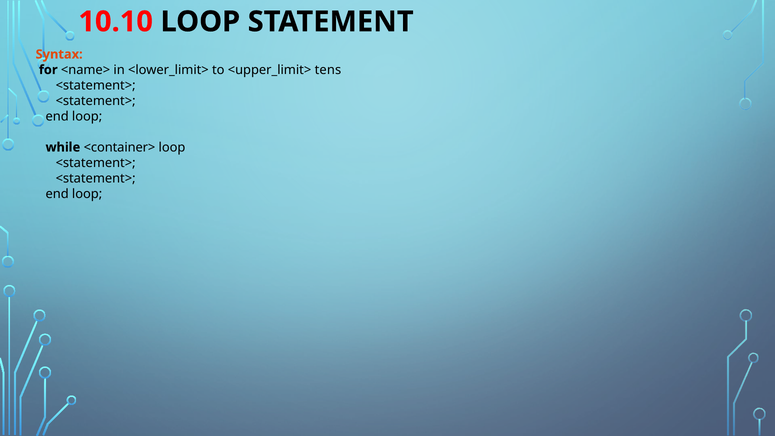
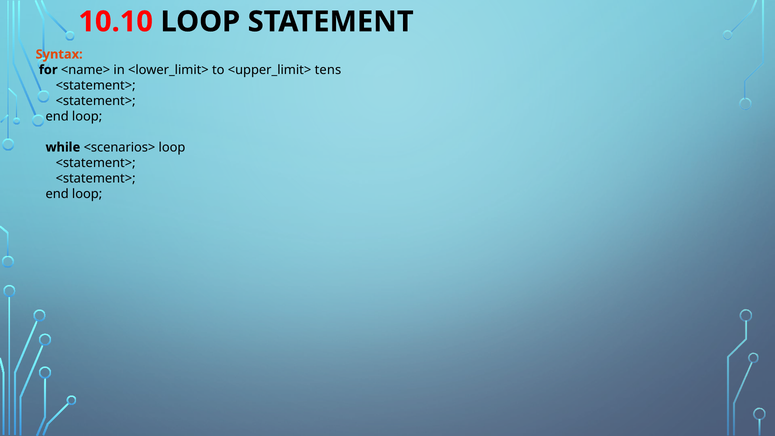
<container>: <container> -> <scenarios> (119, 147)
